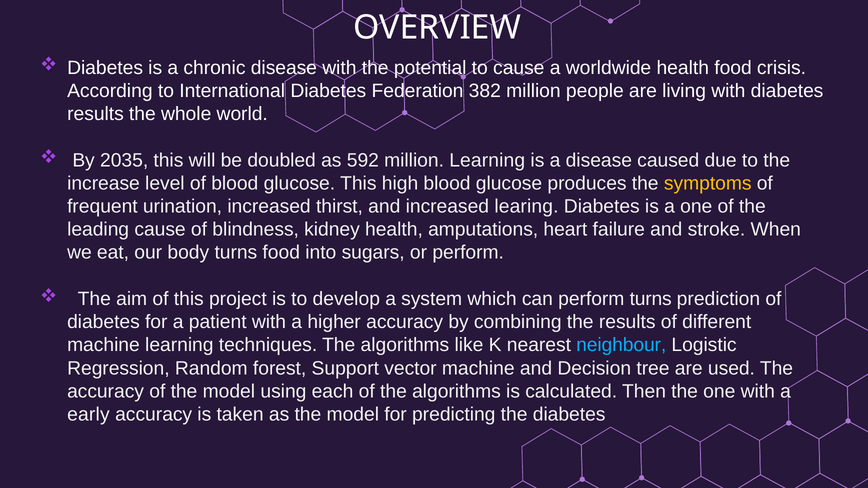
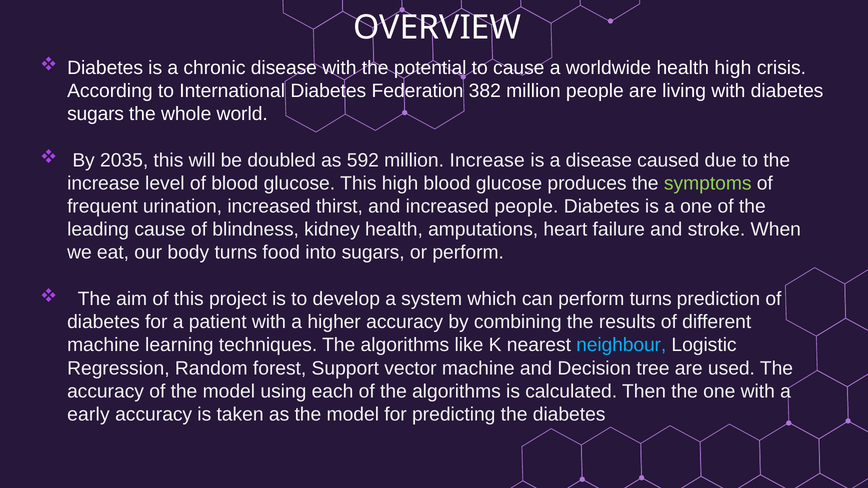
health food: food -> high (733, 68)
results: results -> sugars (96, 114)
million Learning: Learning -> Increase (487, 160)
symptoms colour: yellow -> light green (708, 183)
increased learing: learing -> people (526, 207)
